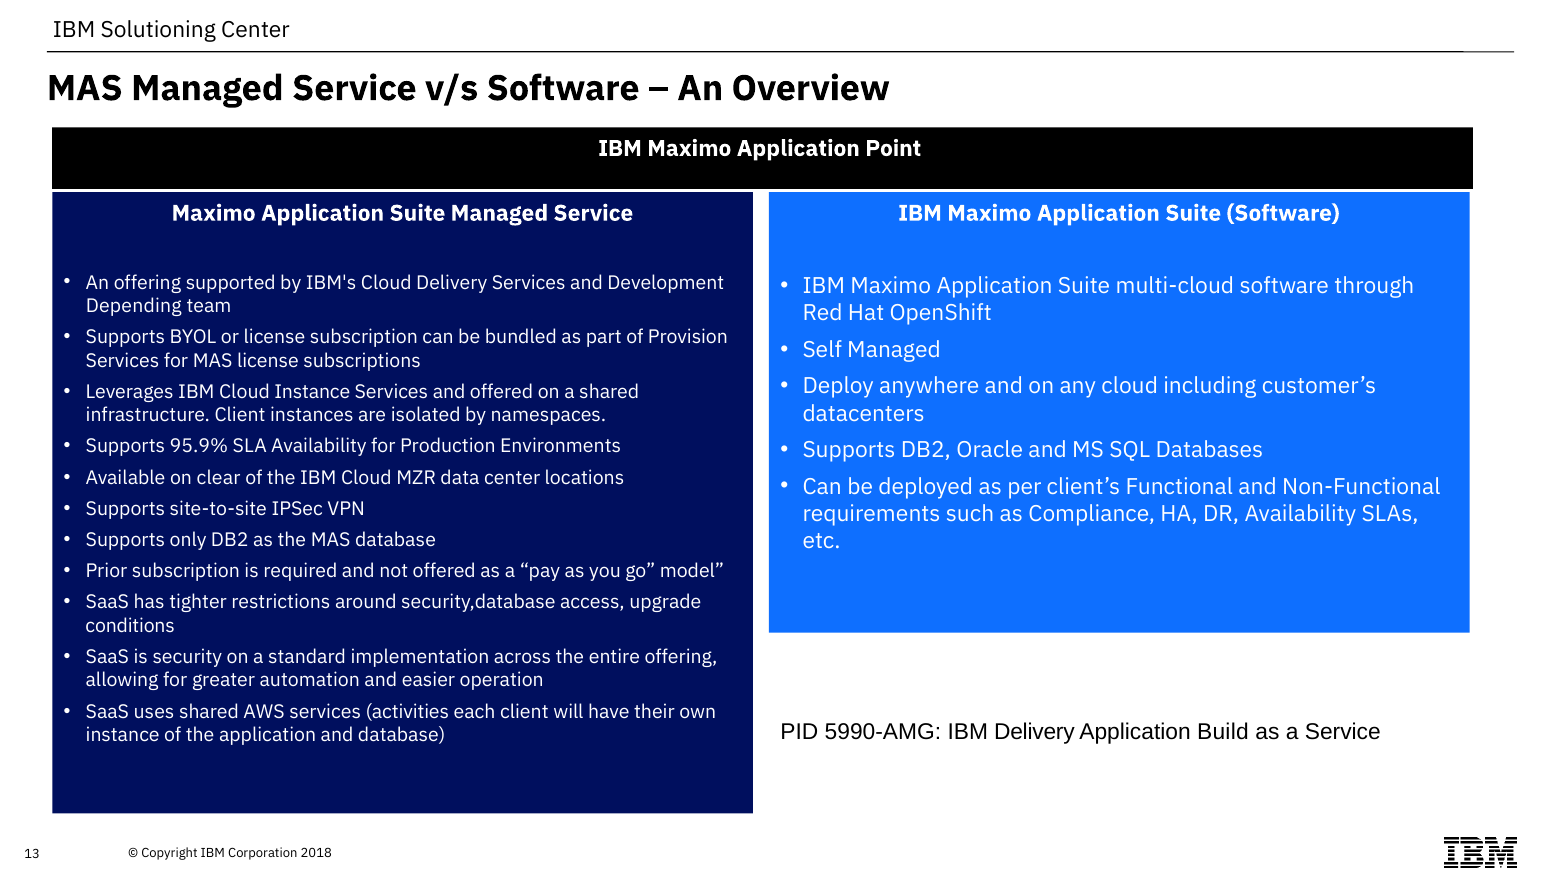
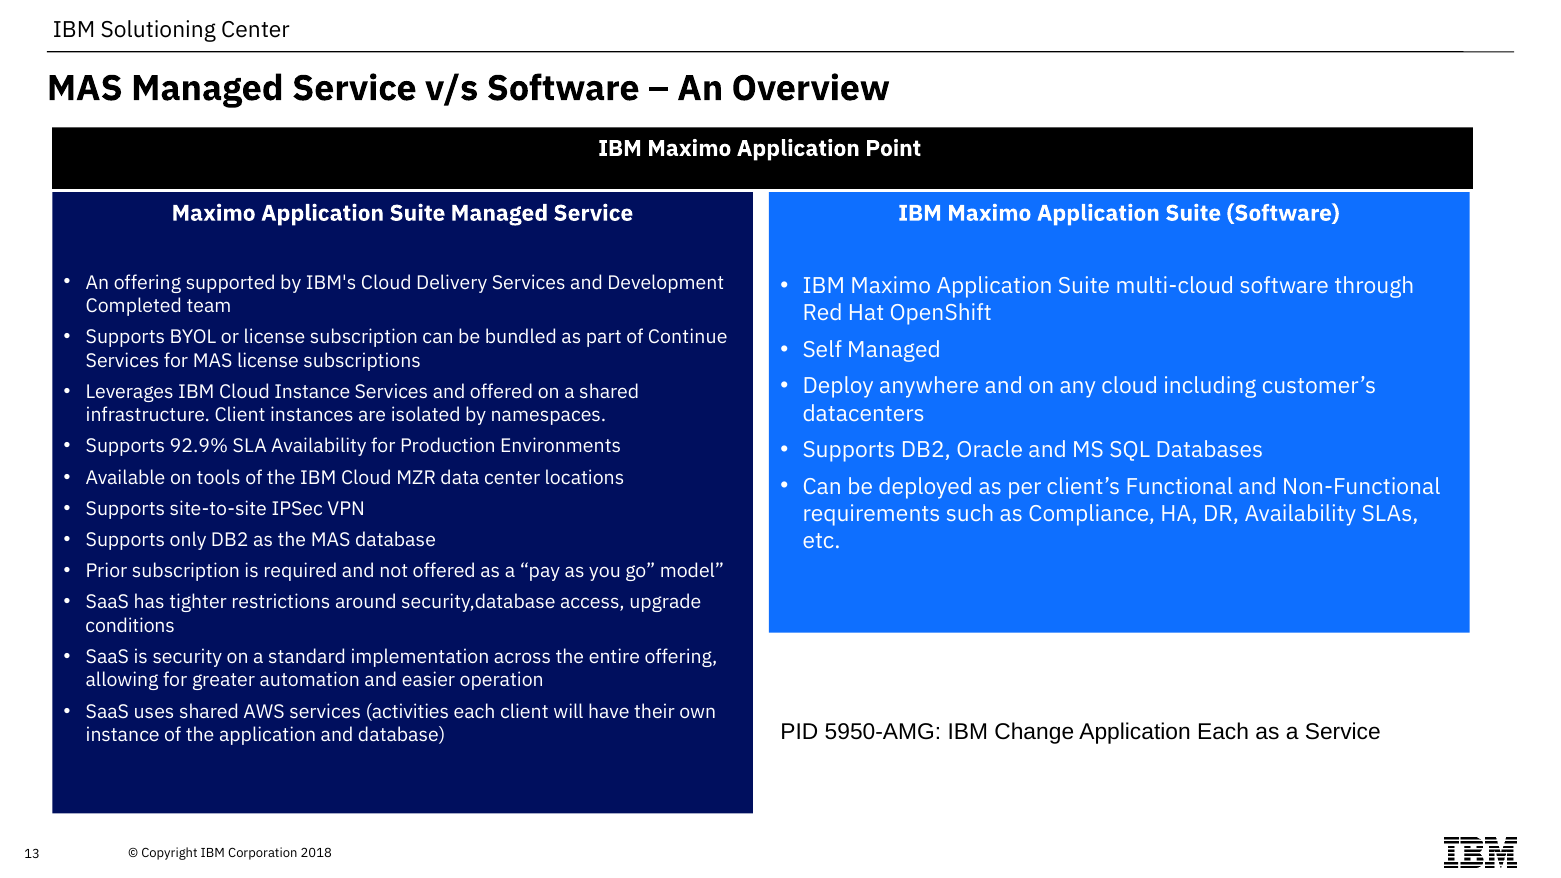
Depending: Depending -> Completed (134, 306)
Provision: Provision -> Continue (688, 337)
95.9%: 95.9% -> 92.9% (199, 446)
clear: clear -> tools (219, 478)
5990-AMG: 5990-AMG -> 5950-AMG (883, 732)
IBM Delivery: Delivery -> Change (1034, 732)
Application Build: Build -> Each (1223, 732)
